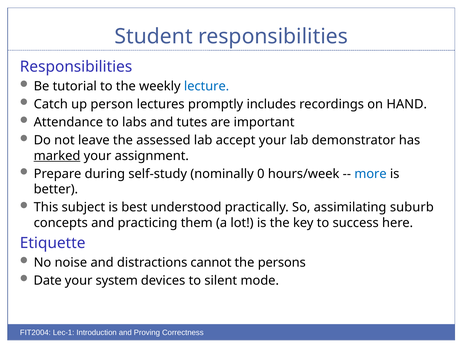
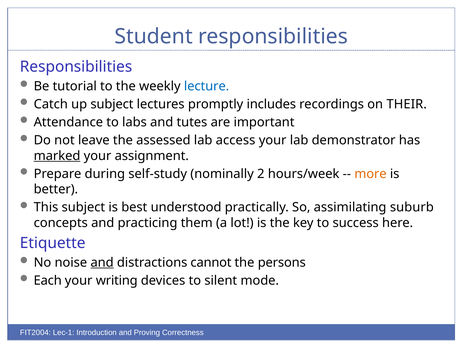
up person: person -> subject (112, 104)
HAND: HAND -> THEIR (407, 104)
accept: accept -> access (236, 140)
0: 0 -> 2 (261, 173)
more colour: blue -> orange (370, 173)
and underline: none -> present (102, 262)
Date: Date -> Each (48, 280)
system: system -> writing (117, 280)
